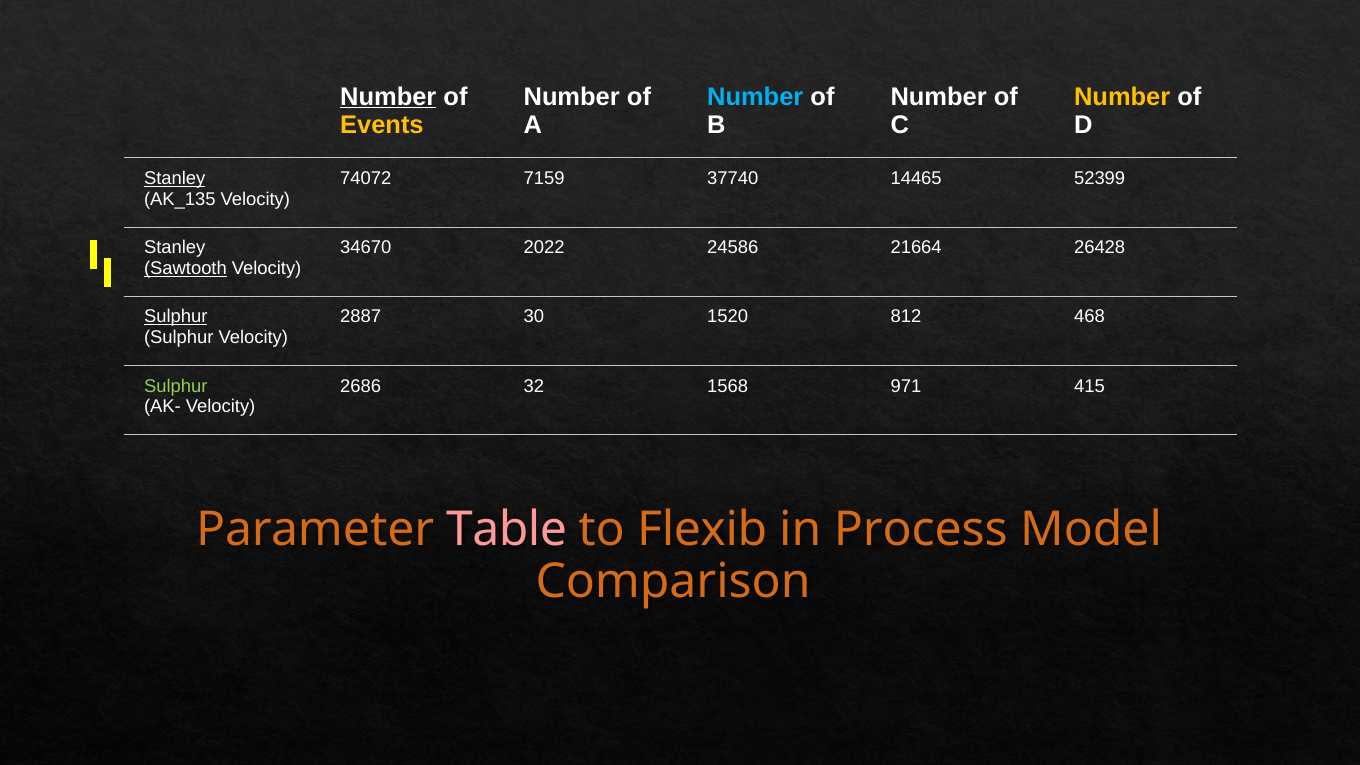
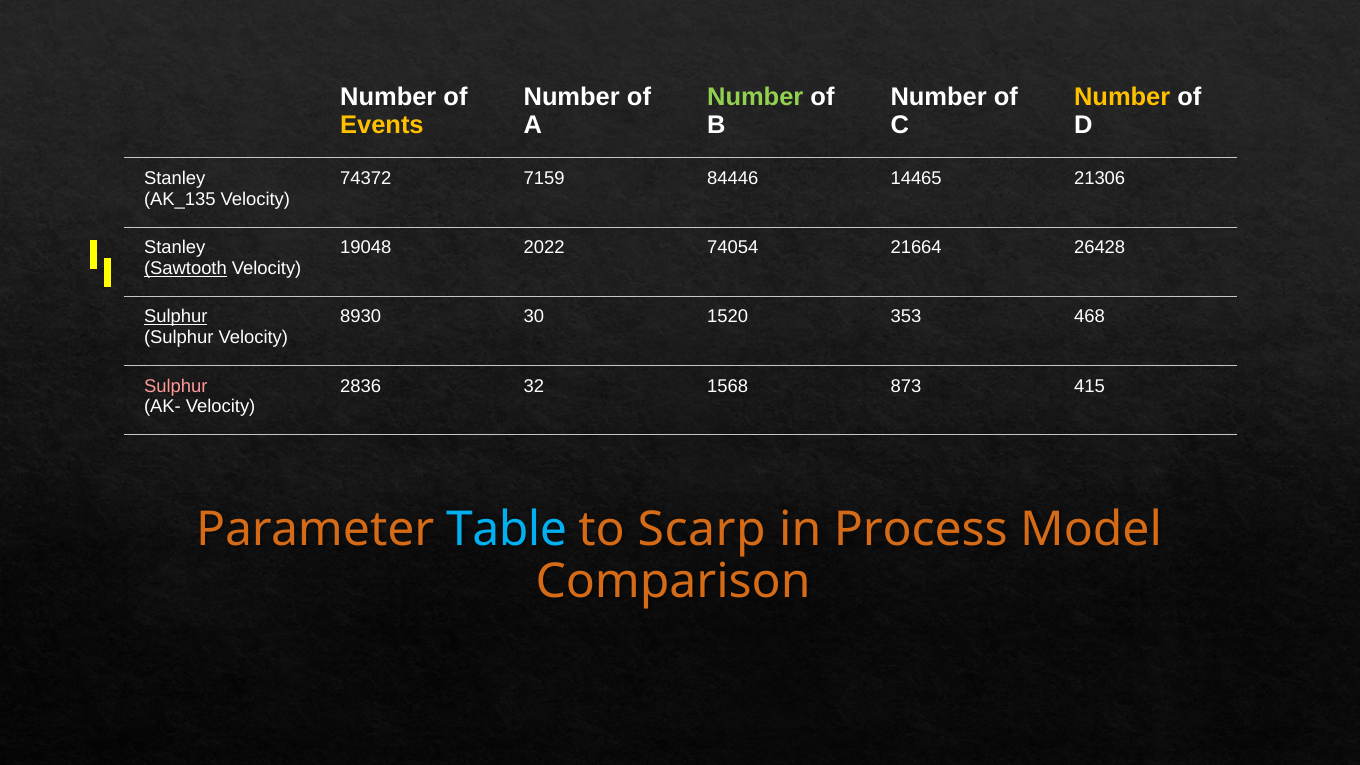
Number underline: present -> none (388, 97)
Number colour: light blue -> light green (755, 97)
Stanley underline: present -> none (175, 179)
74072: 74072 -> 74372 (366, 179)
37740: 37740 -> 84446 (733, 179)
52399: 52399 -> 21306 (1100, 179)
34670: 34670 -> 19048 (366, 248)
24586: 24586 -> 74054 (733, 248)
2887: 2887 -> 8930 (361, 317)
812: 812 -> 353 (906, 317)
Sulphur colour: light green -> pink (176, 386)
2686: 2686 -> 2836 (361, 386)
971: 971 -> 873 (906, 386)
Table colour: pink -> light blue (507, 530)
Flexib: Flexib -> Scarp (702, 530)
